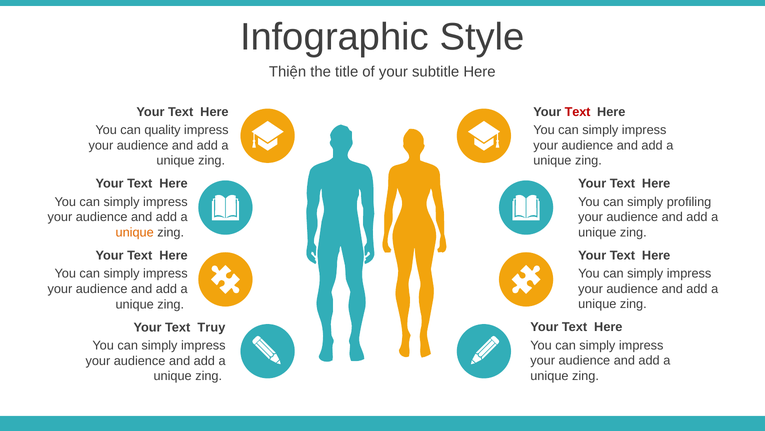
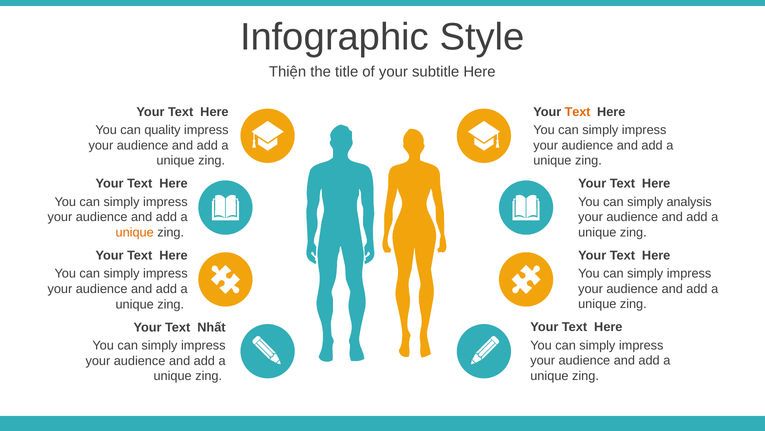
Text colour: red -> orange (578, 112)
profiling: profiling -> analysis (689, 202)
Truy: Truy -> Nhất (211, 327)
